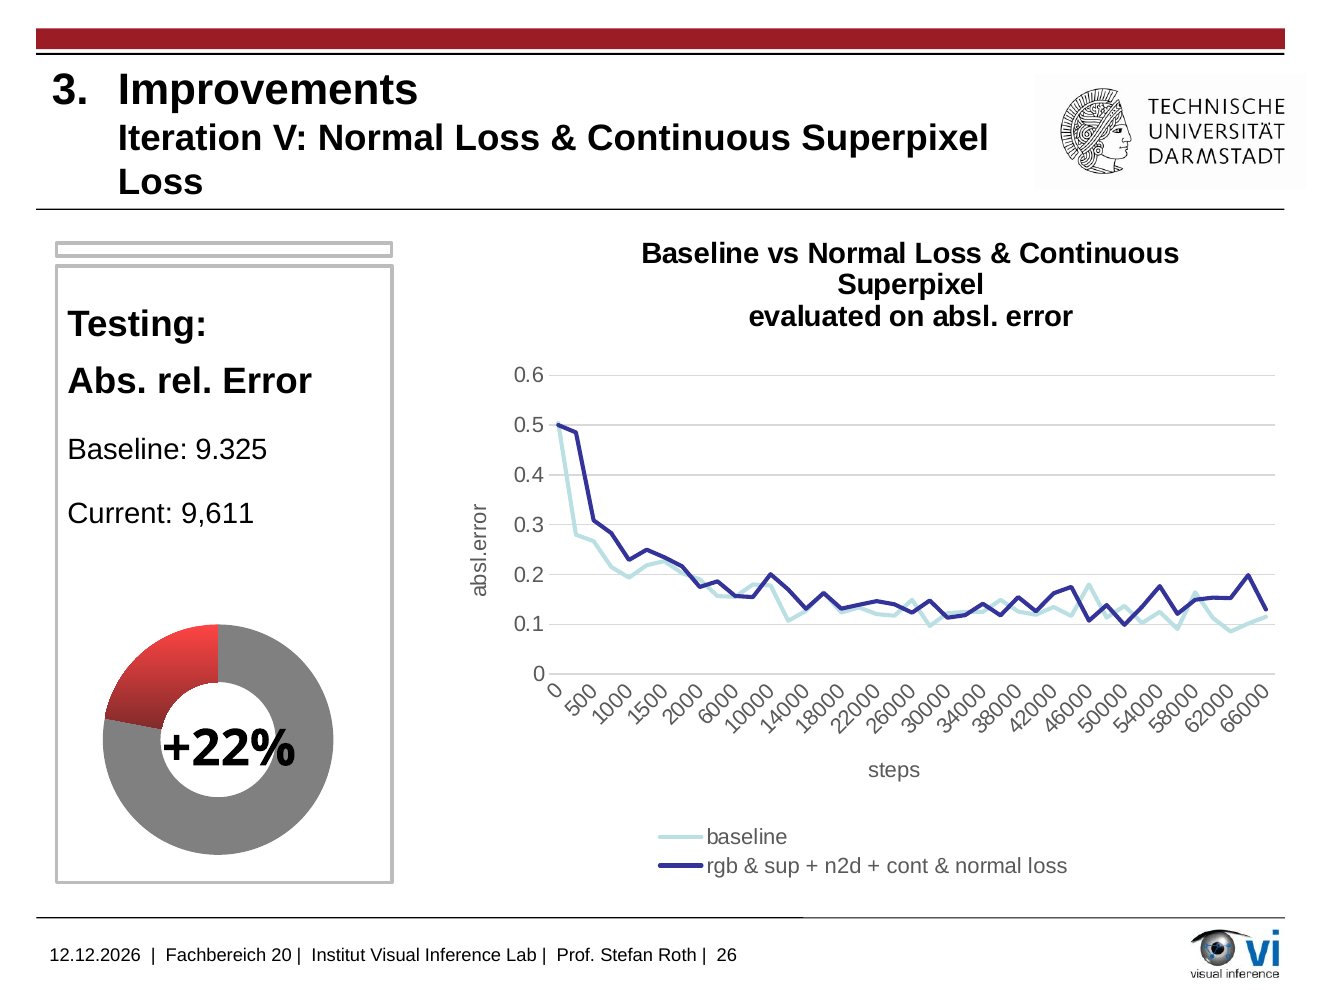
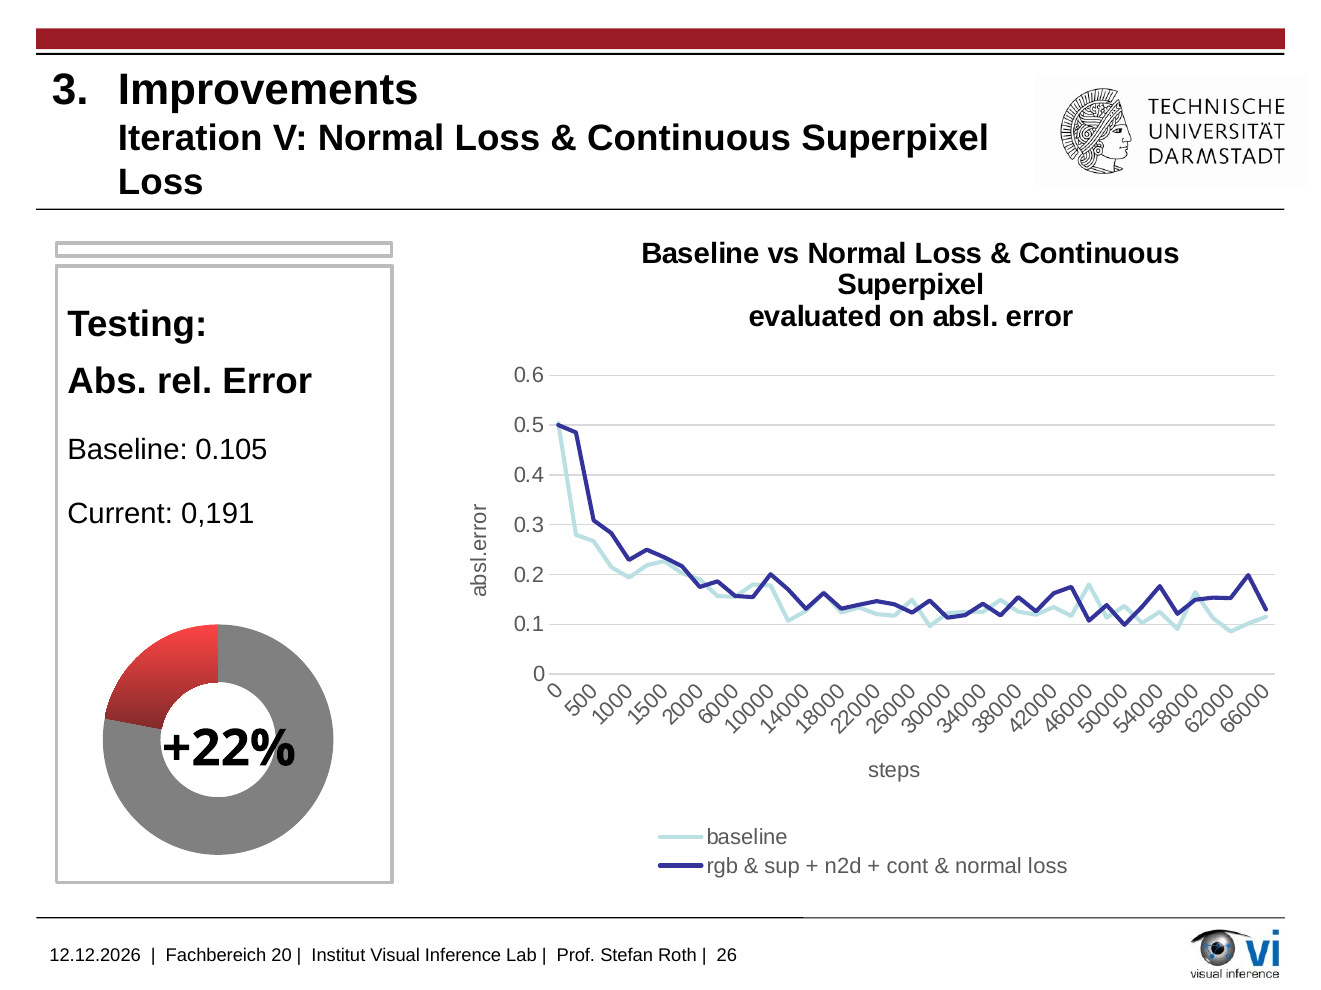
9.325: 9.325 -> 0.105 (231, 450)
9,611: 9,611 -> 0,191 (218, 514)
